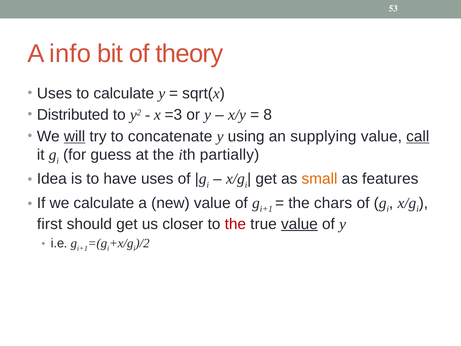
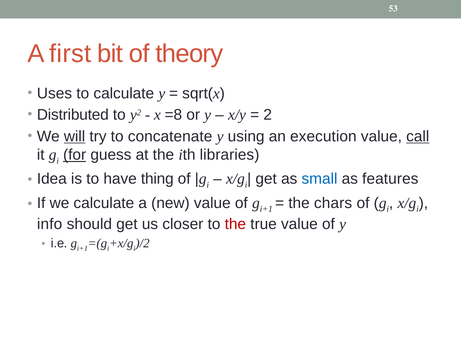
info: info -> first (70, 54)
=3: =3 -> =8 (173, 115)
8: 8 -> 2 (268, 115)
supplying: supplying -> execution (323, 136)
for underline: none -> present (75, 155)
partially: partially -> libraries (230, 155)
have uses: uses -> thing (157, 179)
small colour: orange -> blue (319, 179)
first: first -> info (50, 224)
value underline: present -> none (299, 224)
